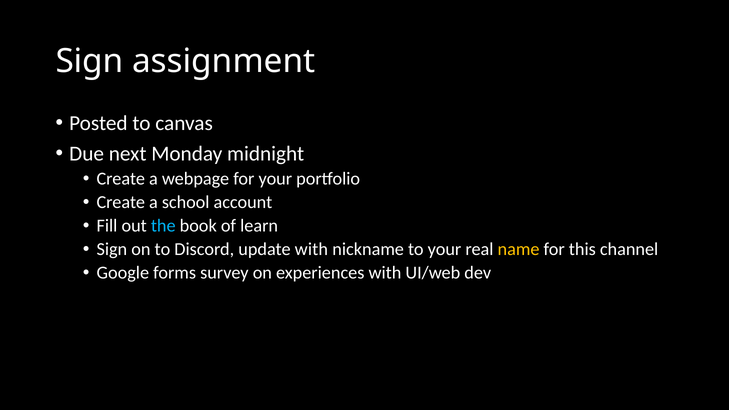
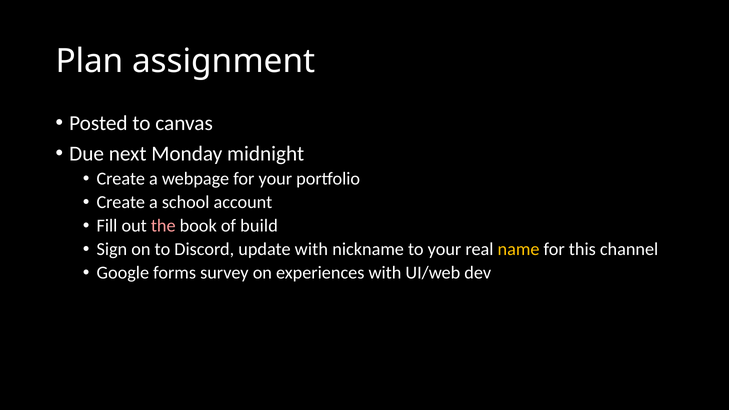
Sign: Sign -> Plan (90, 61)
the colour: light blue -> pink (163, 226)
learn: learn -> build (259, 226)
